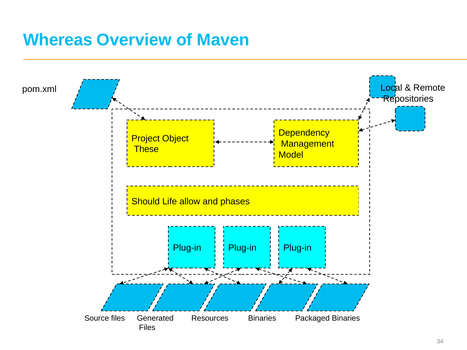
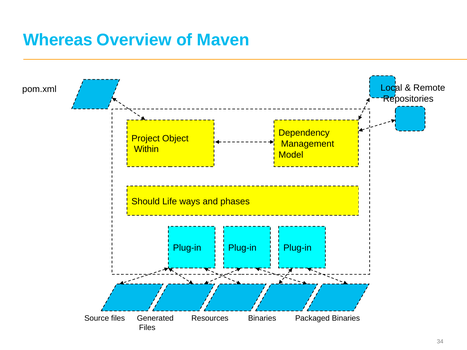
These: These -> Within (146, 149)
allow: allow -> ways (190, 202)
